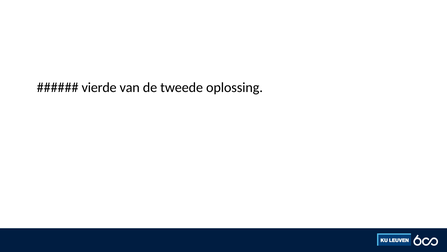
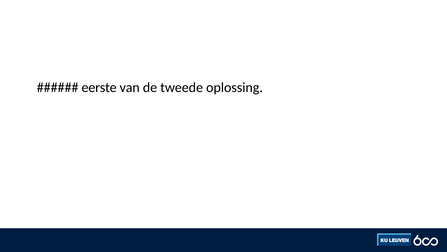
vierde: vierde -> eerste (99, 87)
